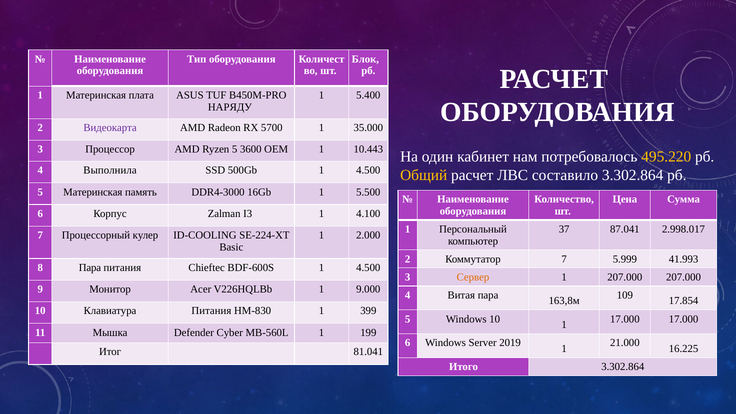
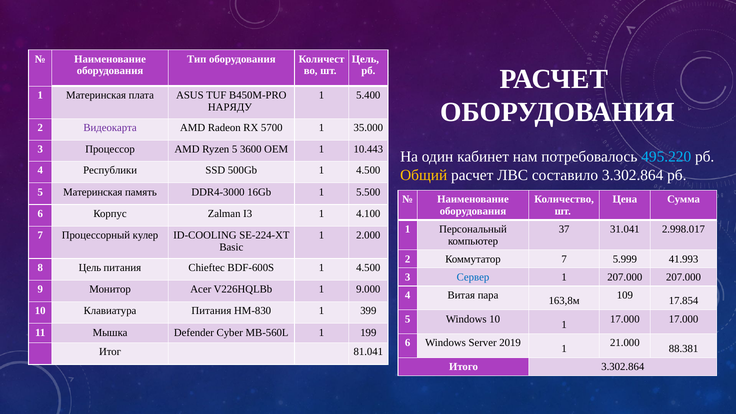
Блок: Блок -> Цель (365, 59)
495.220 colour: yellow -> light blue (666, 157)
Выполнила: Выполнила -> Республики (110, 170)
87.041: 87.041 -> 31.041 (625, 229)
8 Пара: Пара -> Цель (90, 268)
Сервер colour: orange -> blue (473, 277)
16.225: 16.225 -> 88.381 (684, 349)
